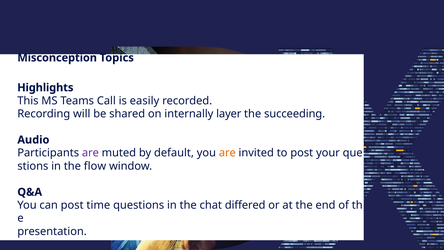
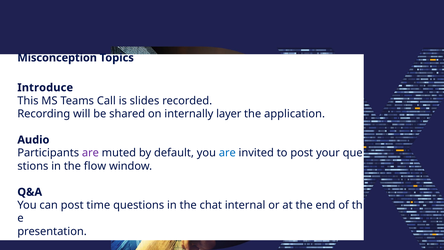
Highlights: Highlights -> Introduce (45, 88)
easily: easily -> slides (145, 101)
succeeding: succeeding -> application (295, 114)
are colour: orange -> blue (227, 153)
chat differed: differed -> internal (245, 205)
